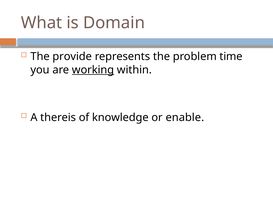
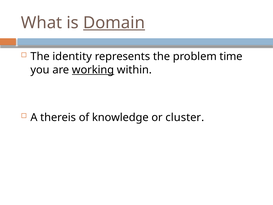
Domain underline: none -> present (114, 23)
provide: provide -> identity (72, 56)
enable: enable -> cluster (185, 117)
